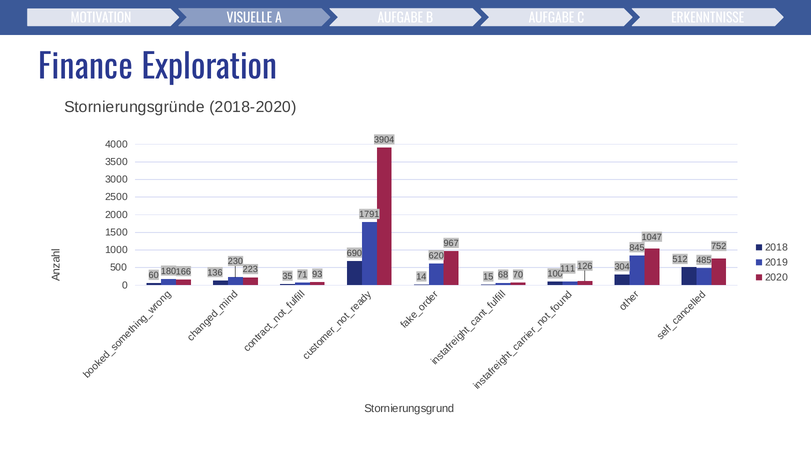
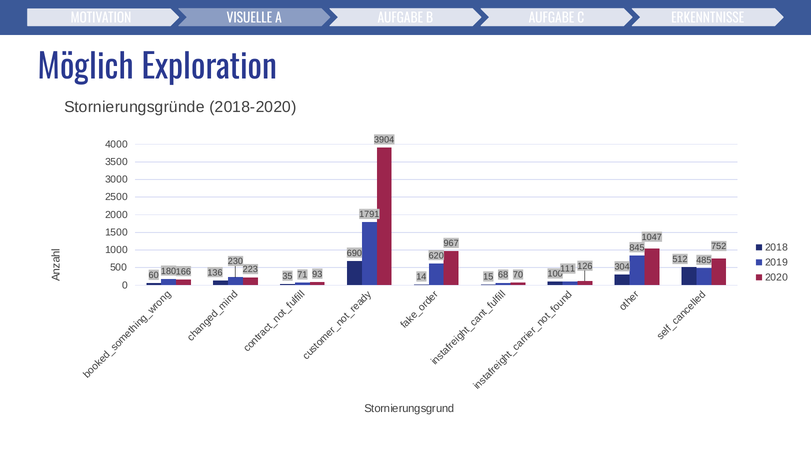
Finance: Finance -> Möglich (86, 68)
